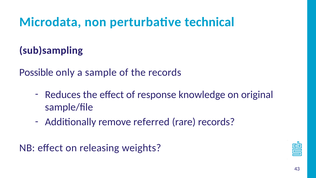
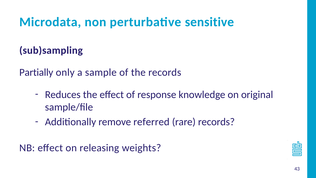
technical: technical -> sensitive (209, 22)
Possible: Possible -> Partially (36, 72)
